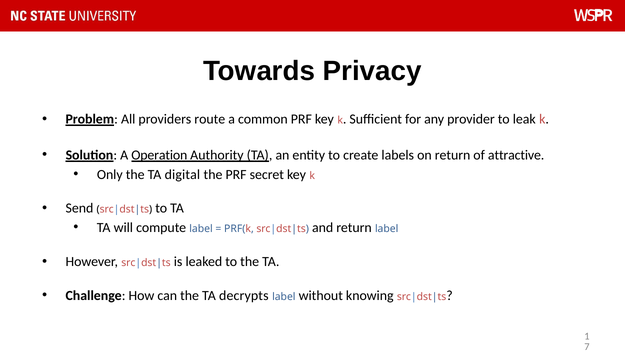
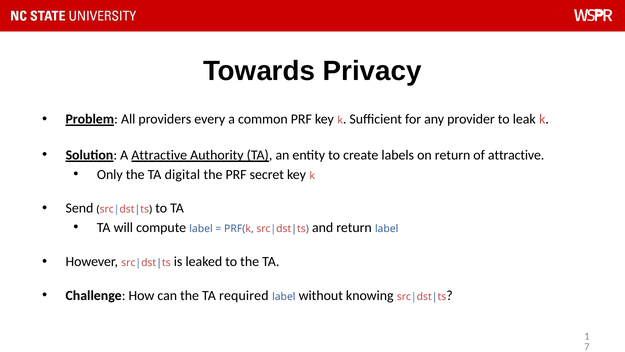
route: route -> every (210, 119)
A Operation: Operation -> Attractive (159, 155)
decrypts: decrypts -> required (244, 295)
